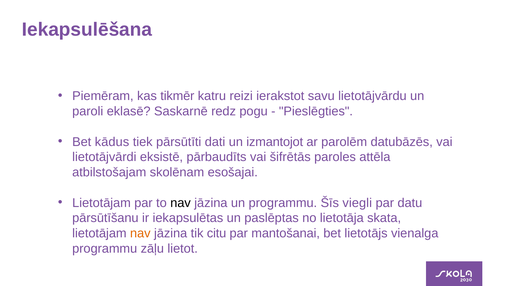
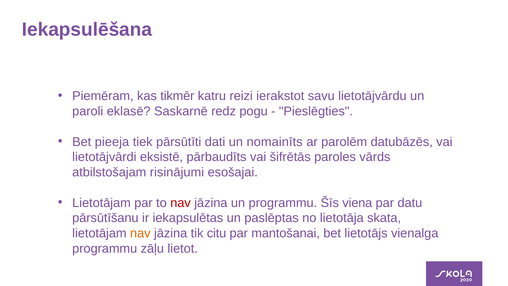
kādus: kādus -> pieeja (112, 142)
izmantojot: izmantojot -> nomainīts (275, 142)
attēla: attēla -> vārds (375, 157)
skolēnam: skolēnam -> risinājumi (177, 172)
nav colour: black -> red (181, 203)
viegli: viegli -> viena (357, 203)
